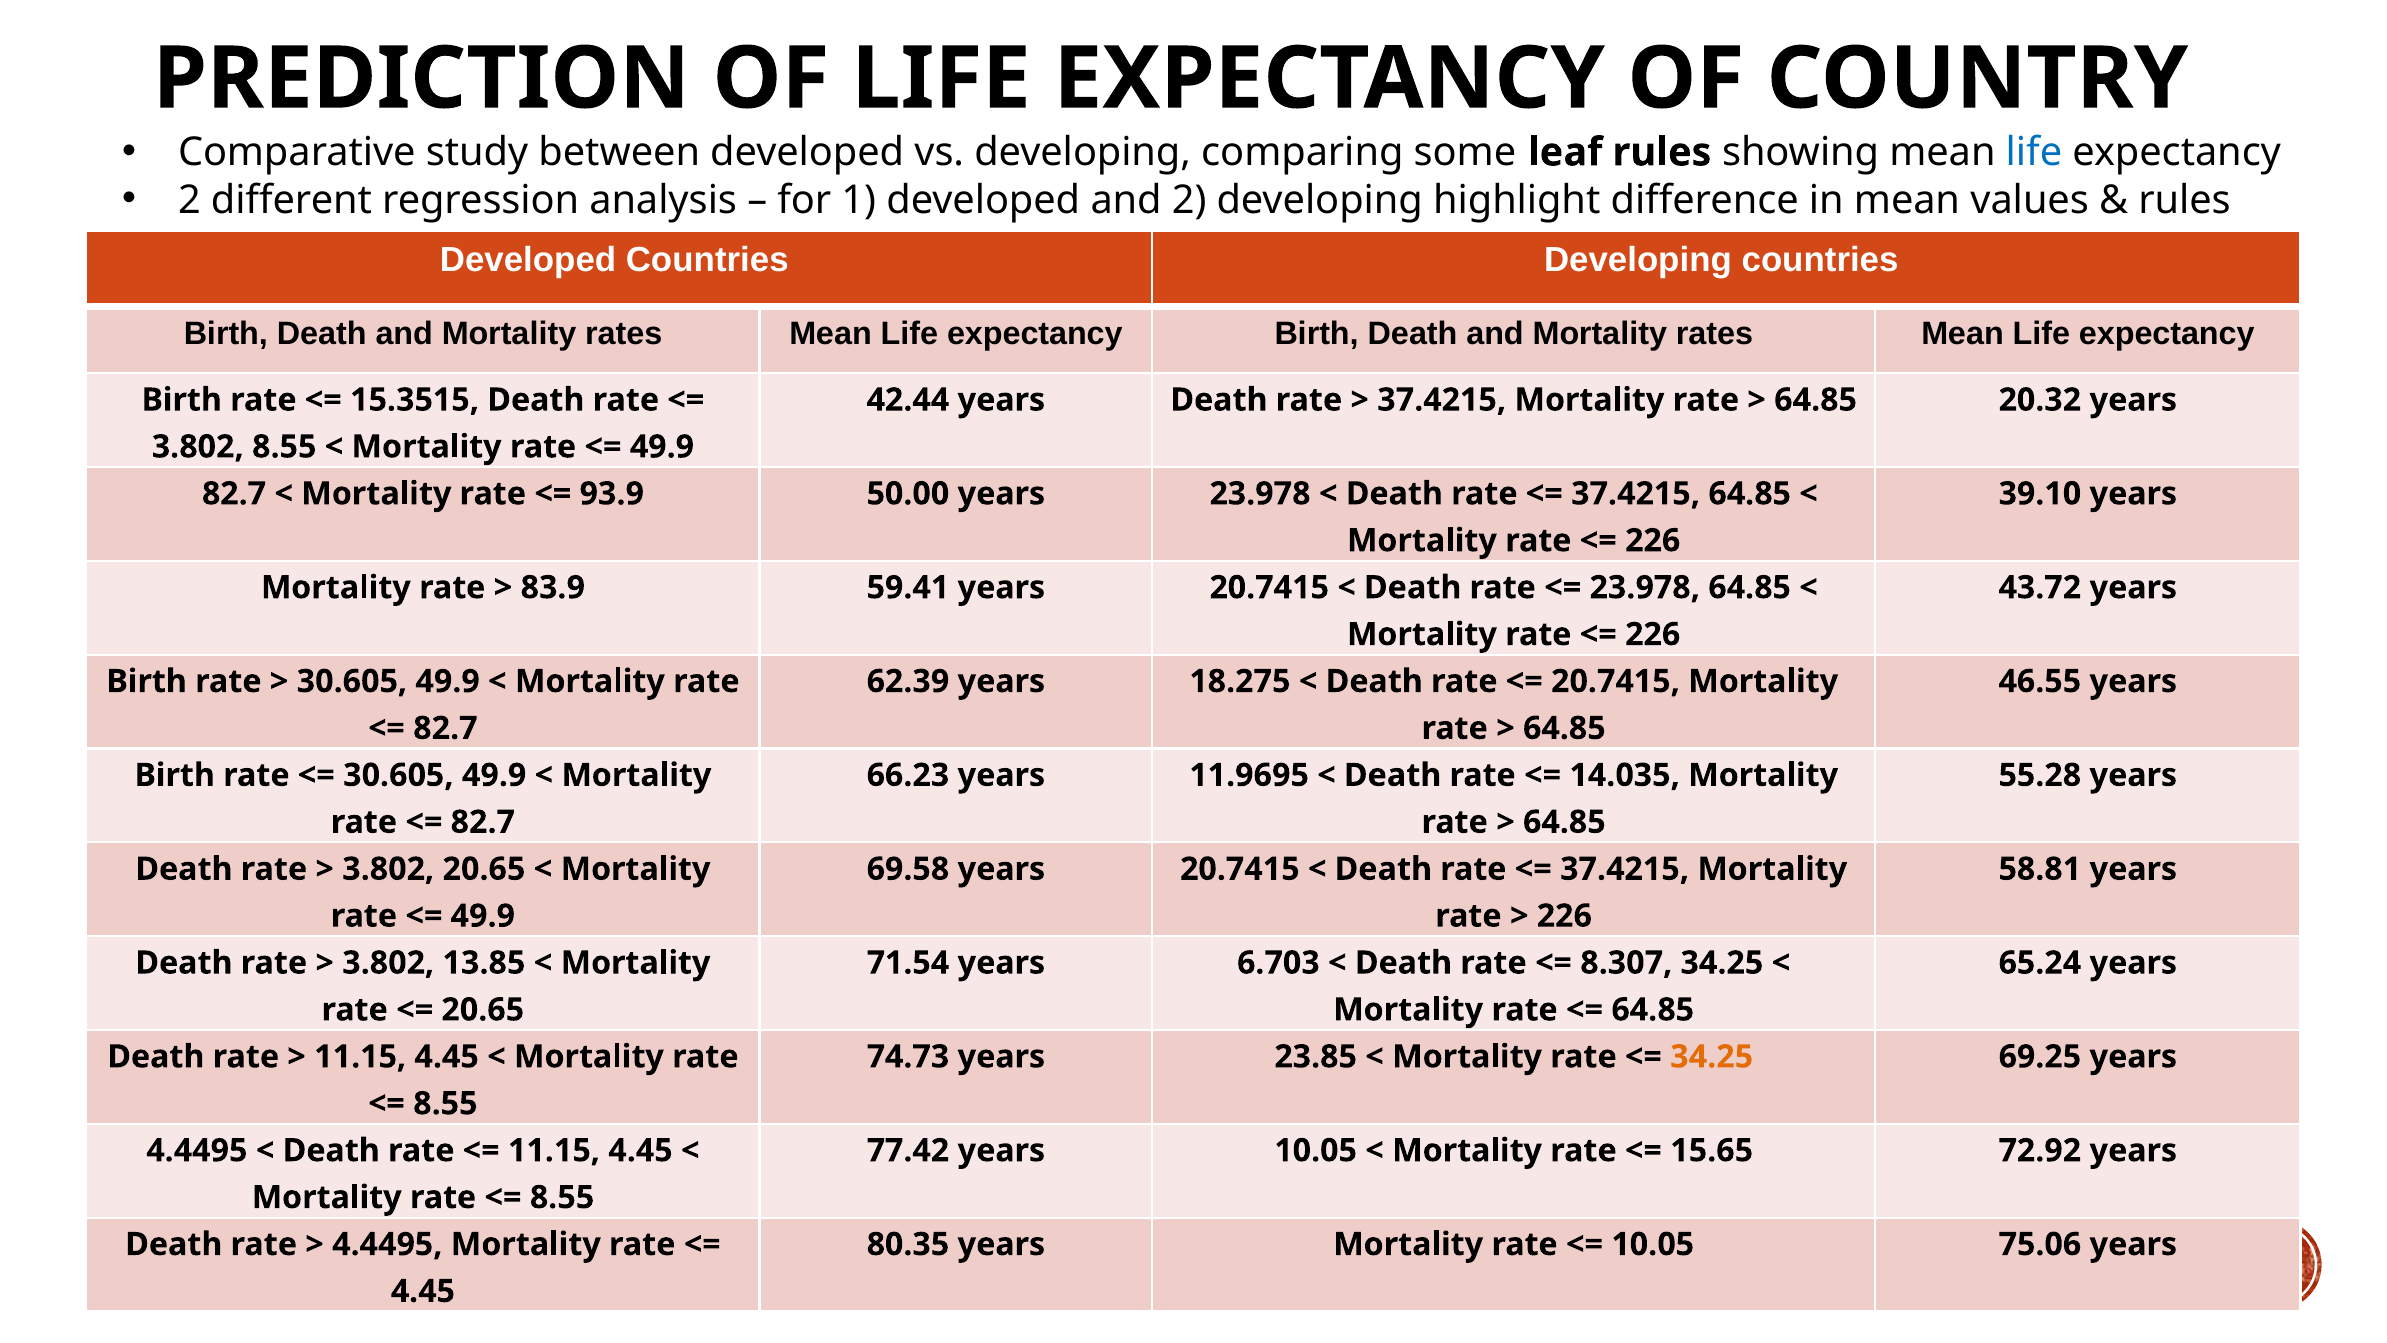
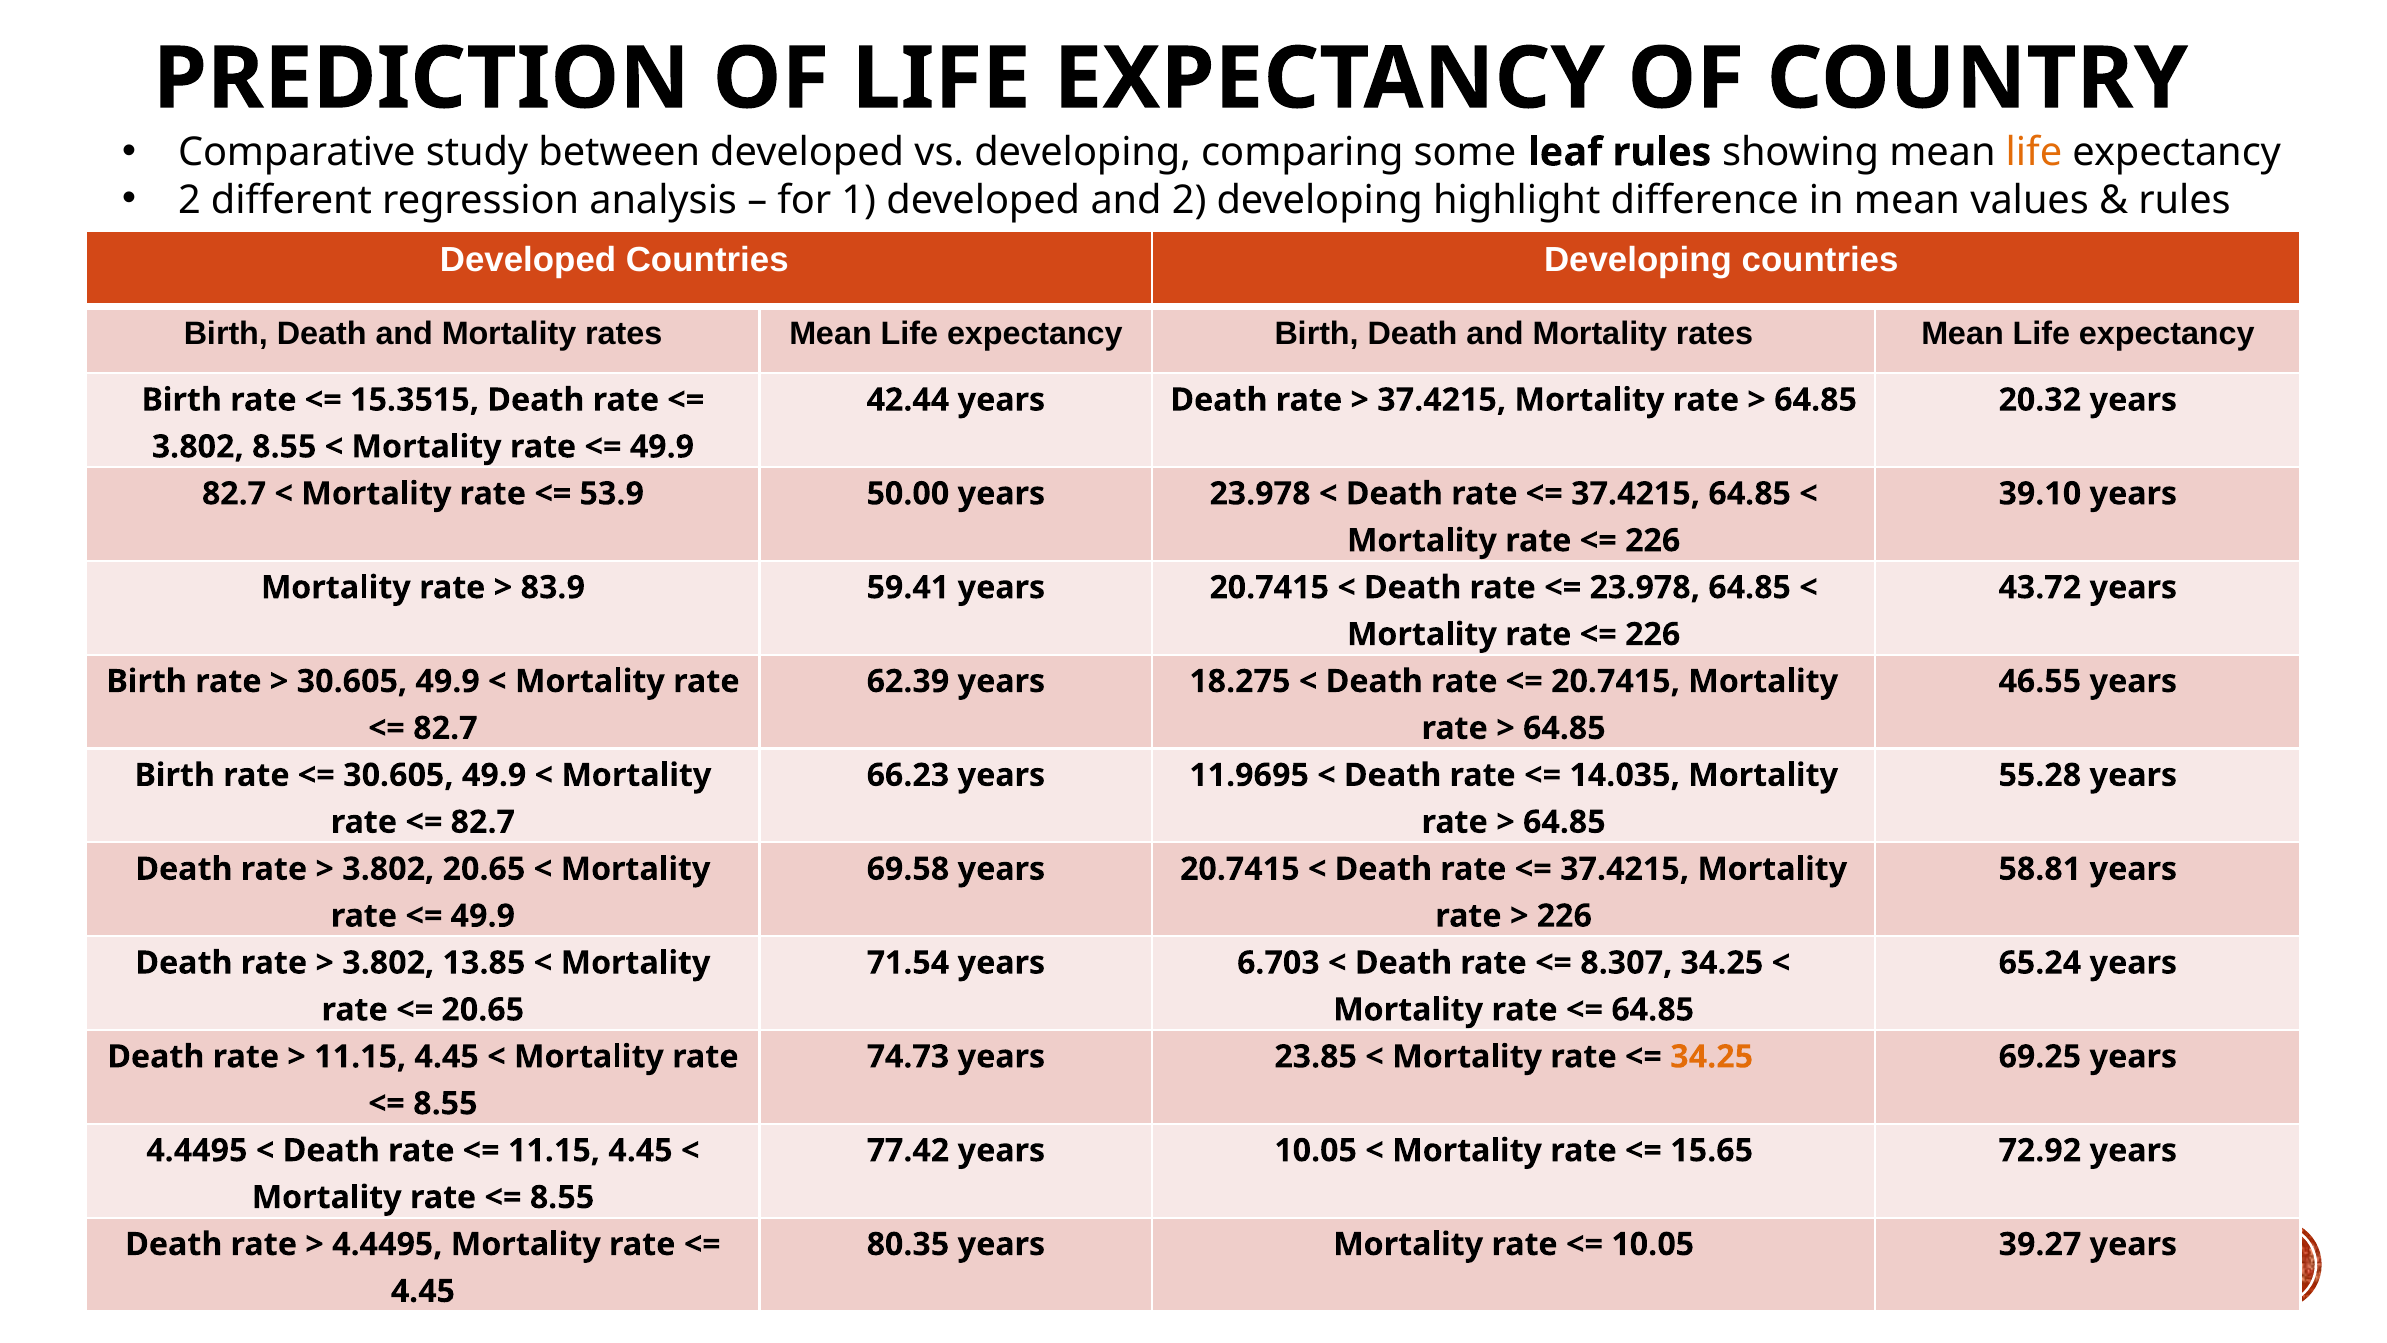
life colour: blue -> orange (2034, 152)
93.9: 93.9 -> 53.9 (612, 494)
75.06: 75.06 -> 39.27 (2040, 1244)
